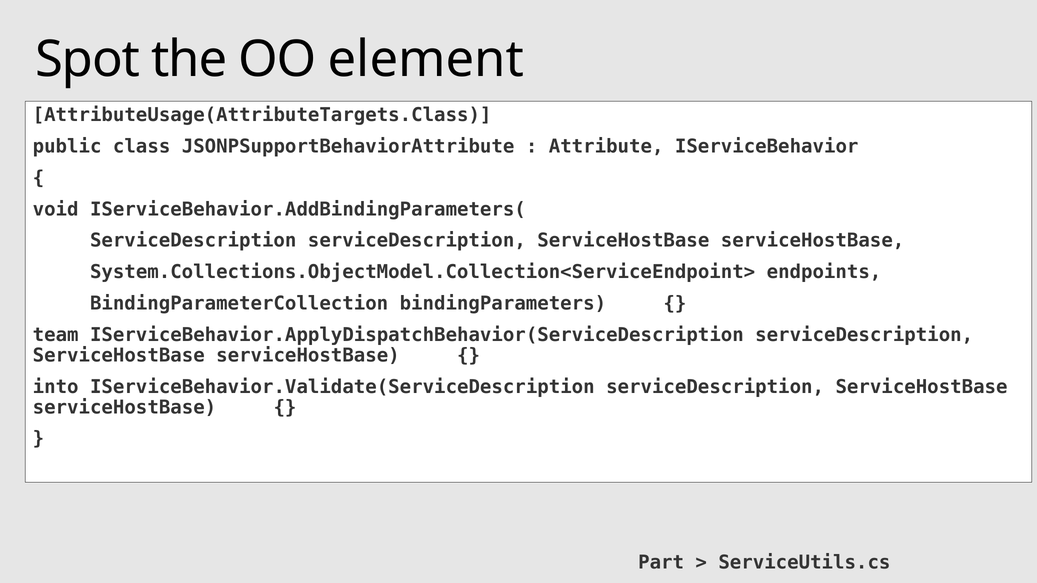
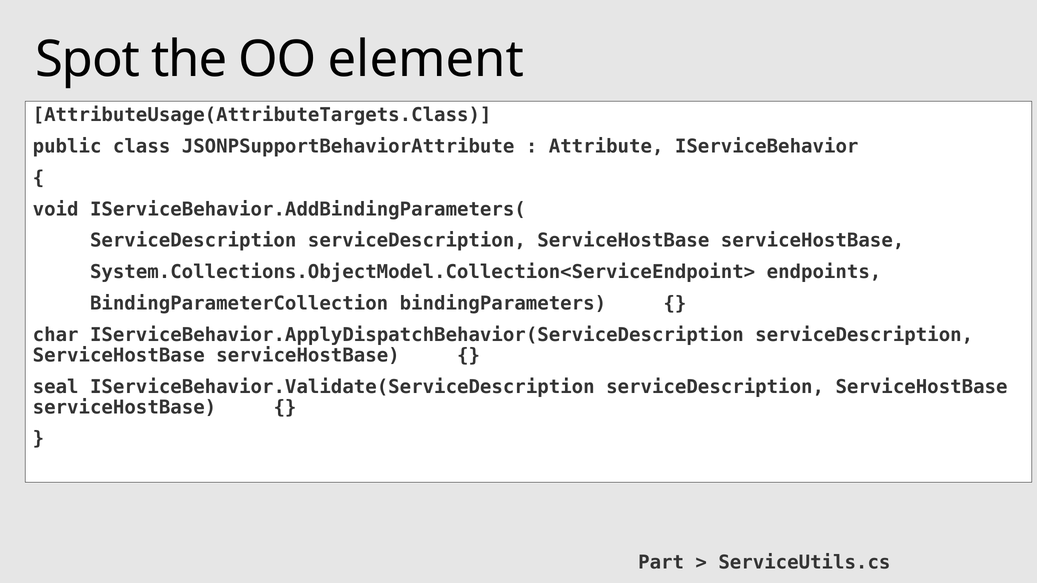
team: team -> char (56, 335)
into: into -> seal (56, 387)
